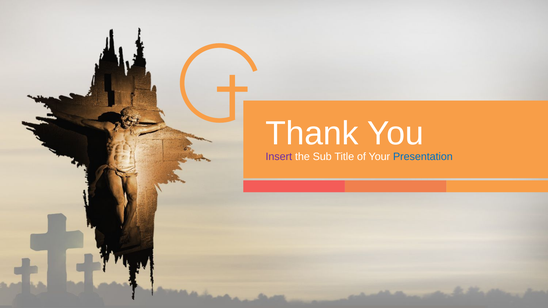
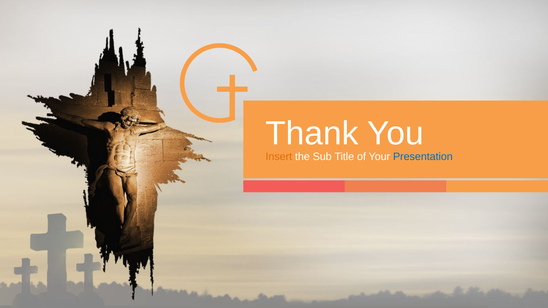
Insert colour: purple -> orange (279, 157)
